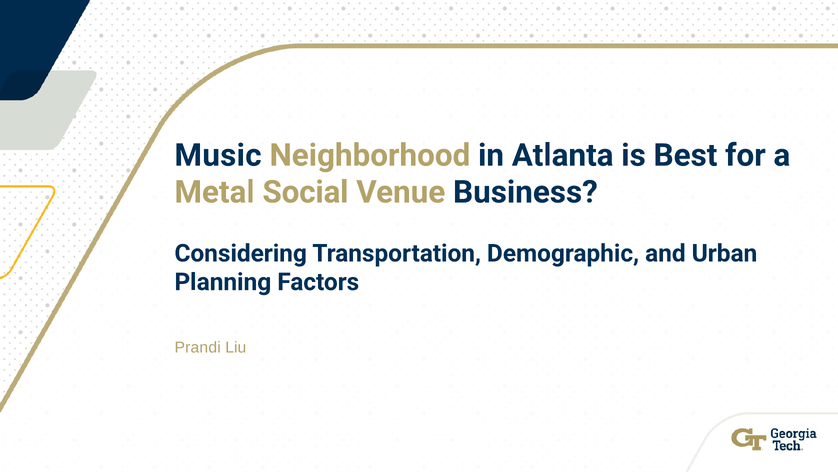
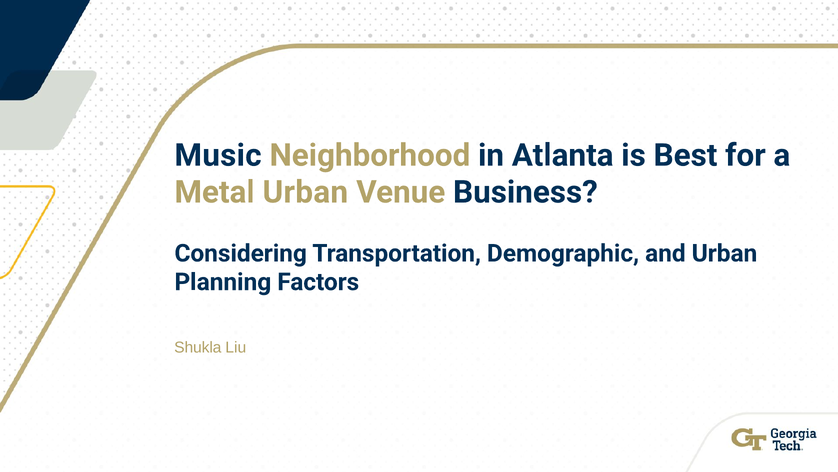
Metal Social: Social -> Urban (305, 192)
Prandi: Prandi -> Shukla (198, 347)
